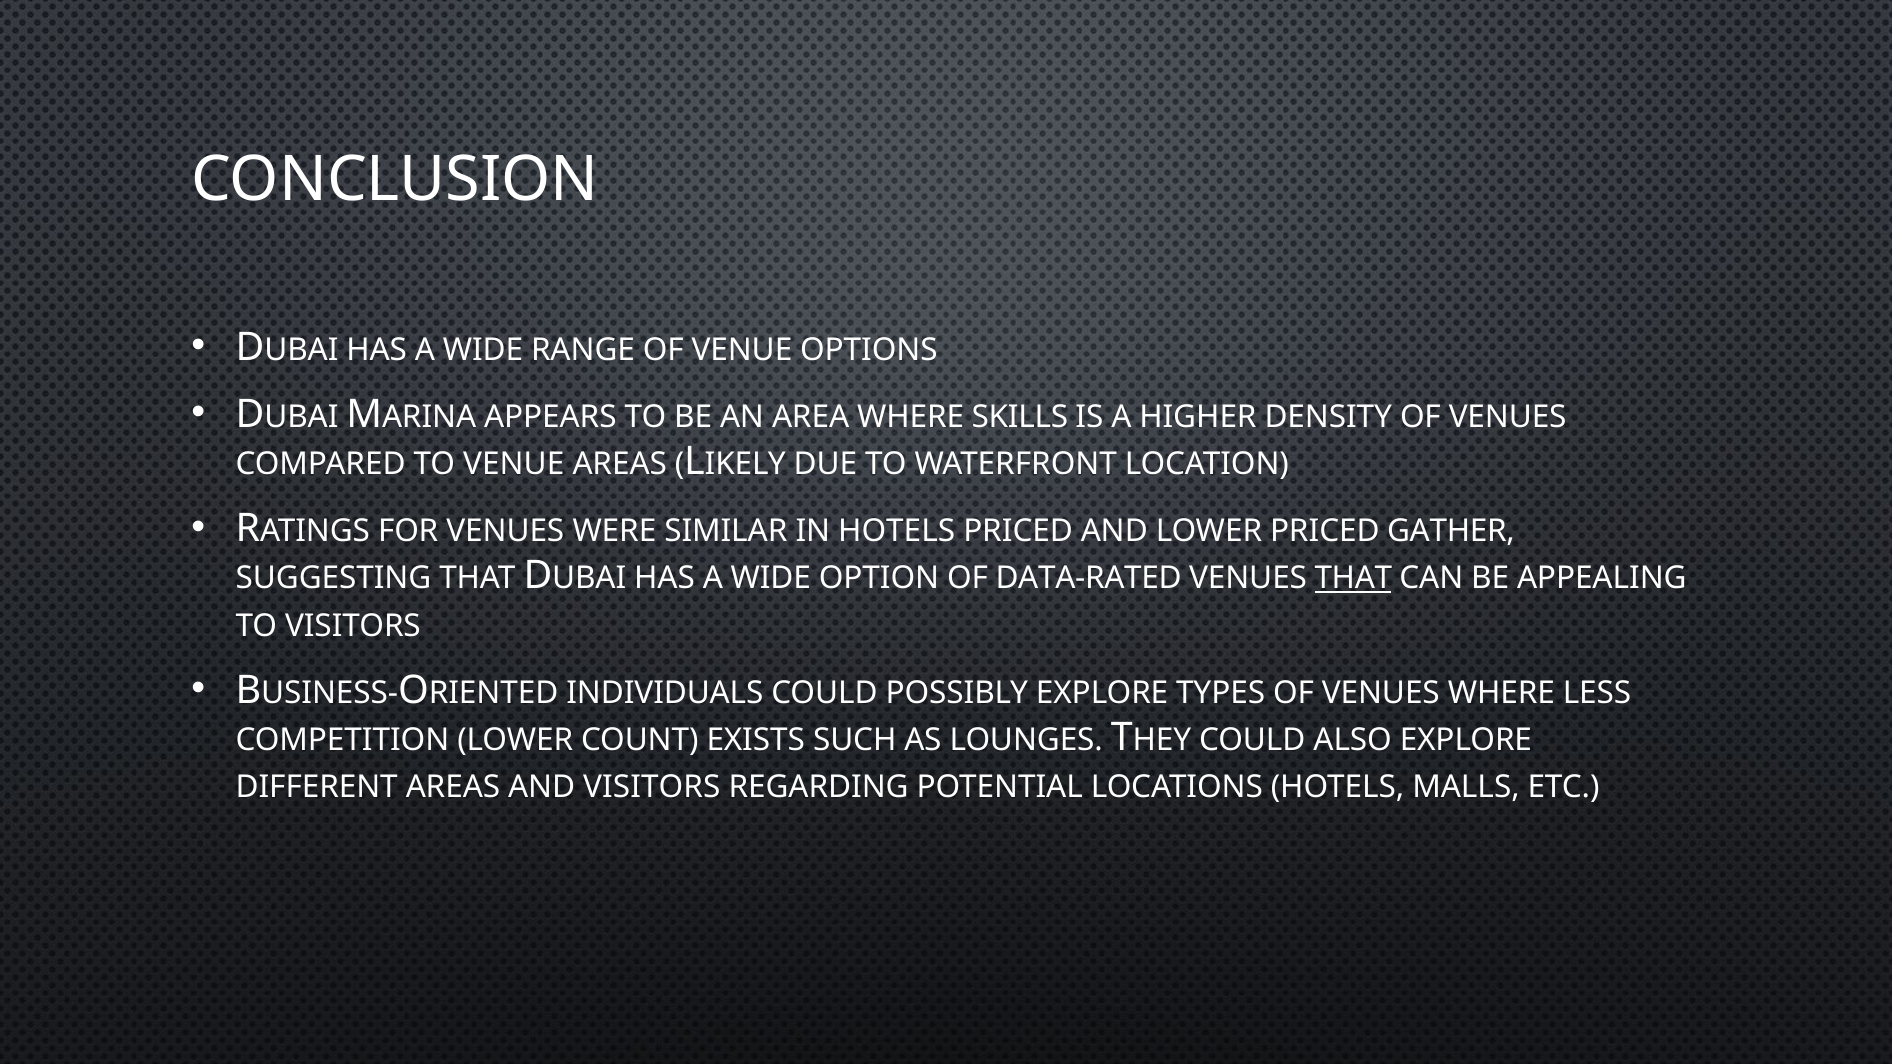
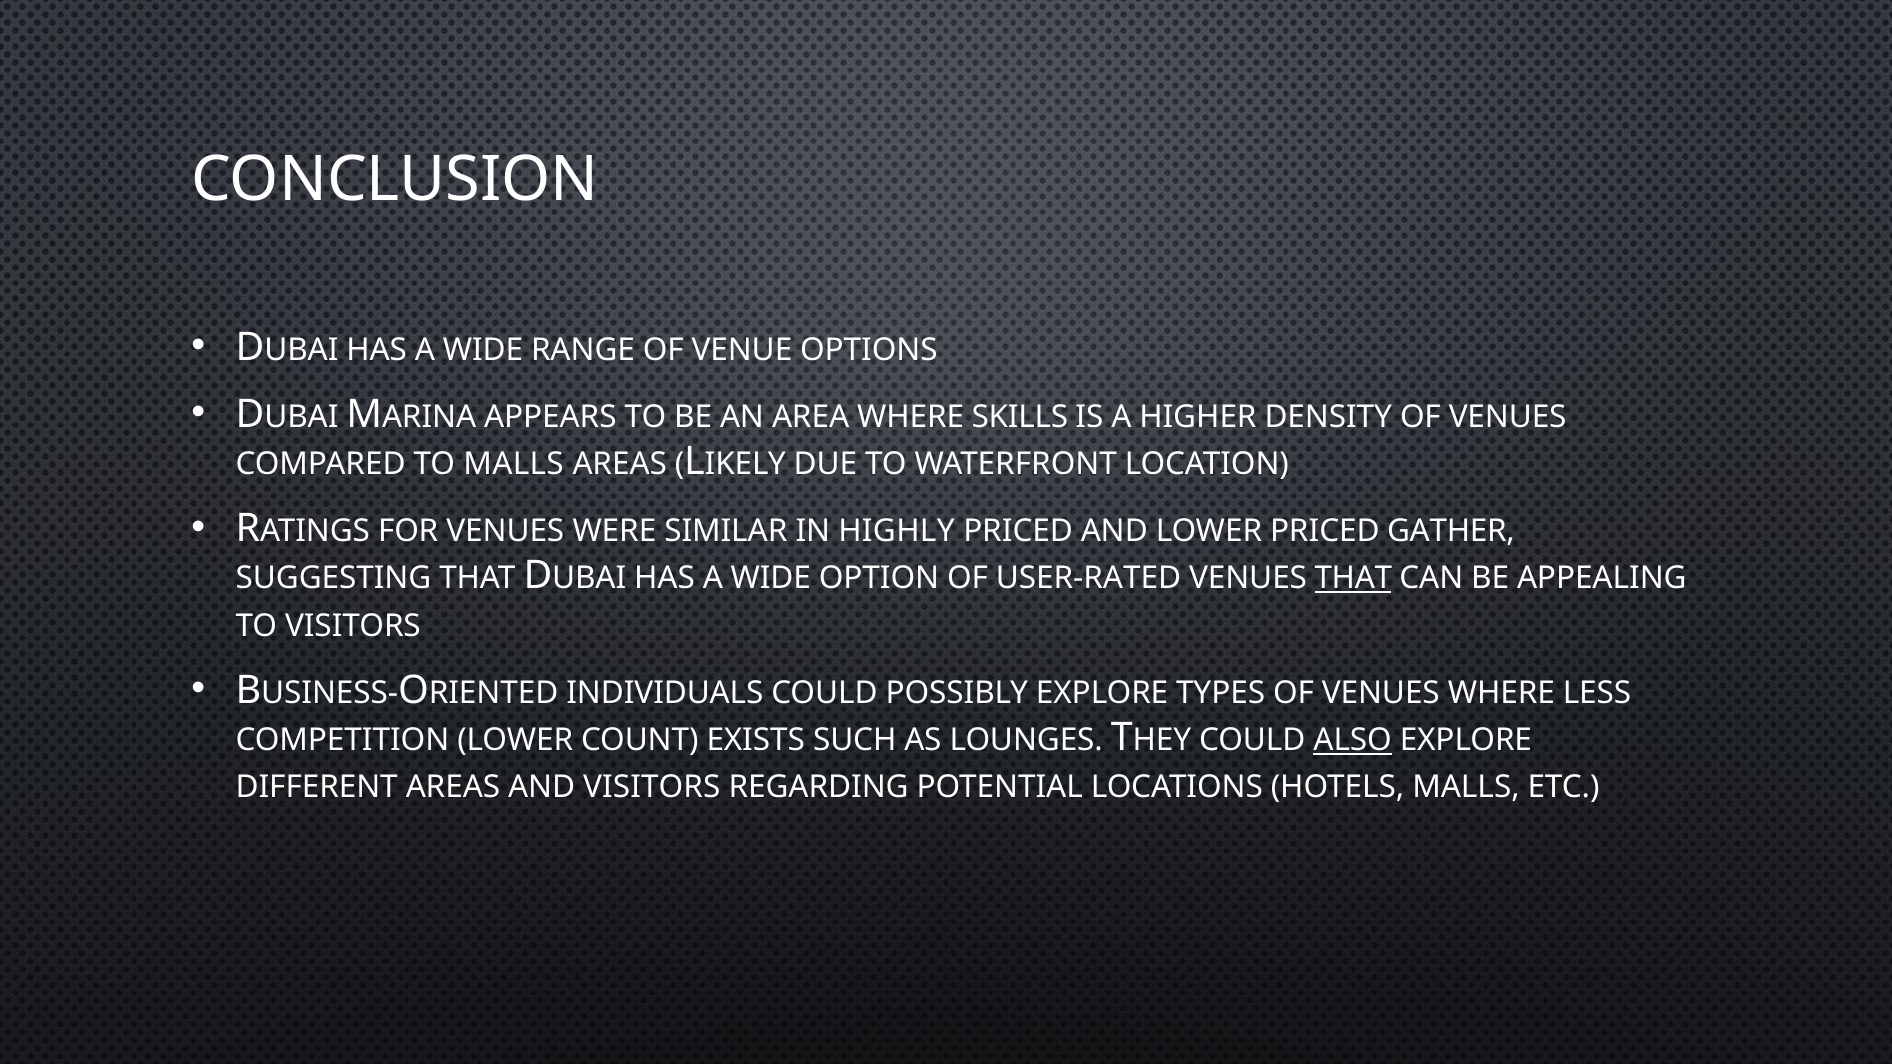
TO VENUE: VENUE -> MALLS (514, 464)
IN HOTELS: HOTELS -> HIGHLY (896, 531)
DATA-RATED: DATA-RATED -> USER-RATED (1088, 579)
ALSO underline: none -> present (1353, 740)
